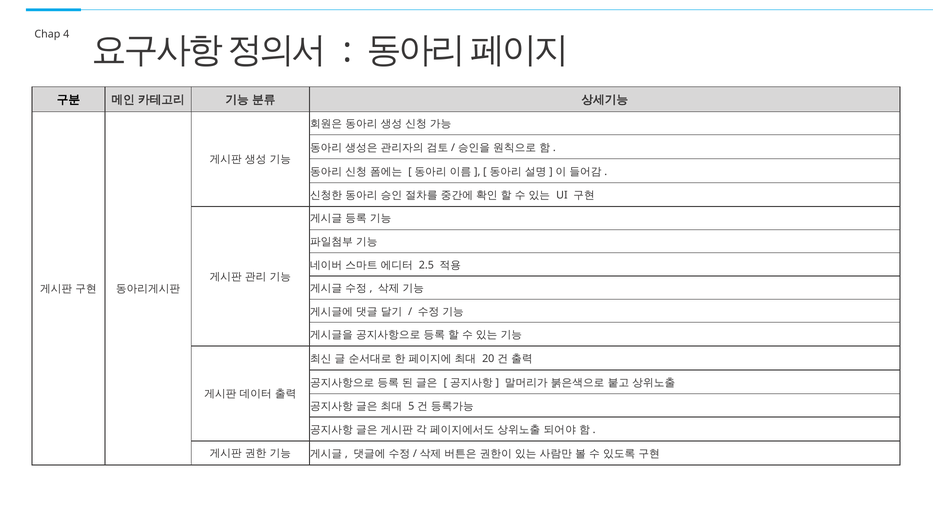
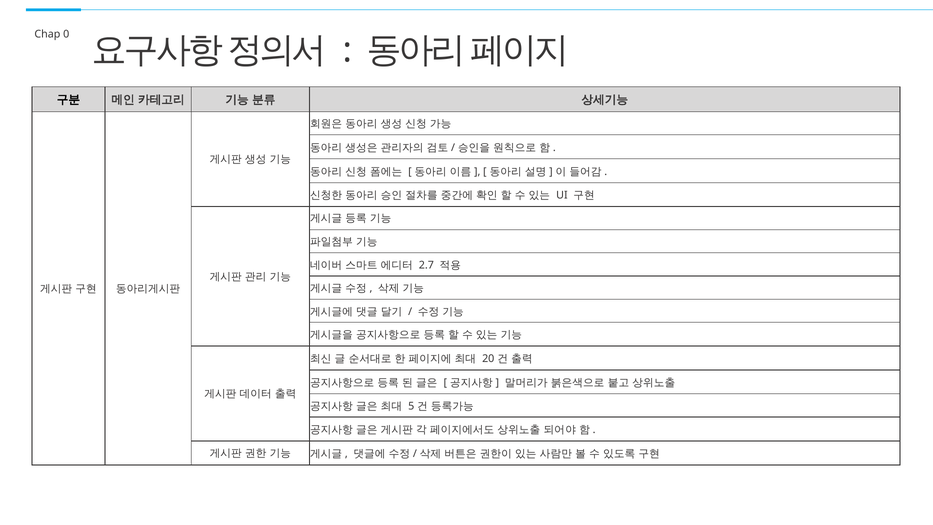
4: 4 -> 0 (66, 34)
2.5: 2.5 -> 2.7 (426, 265)
